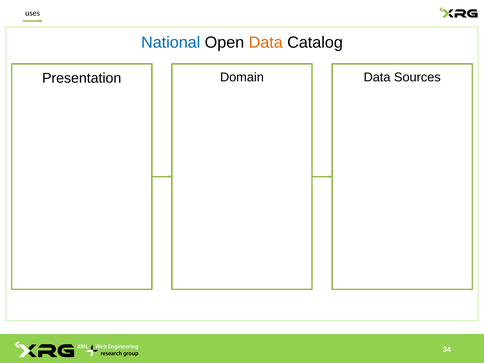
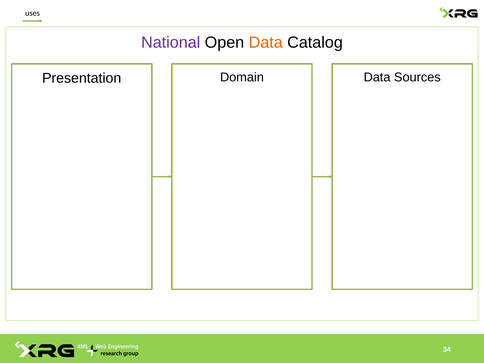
National colour: blue -> purple (171, 43)
